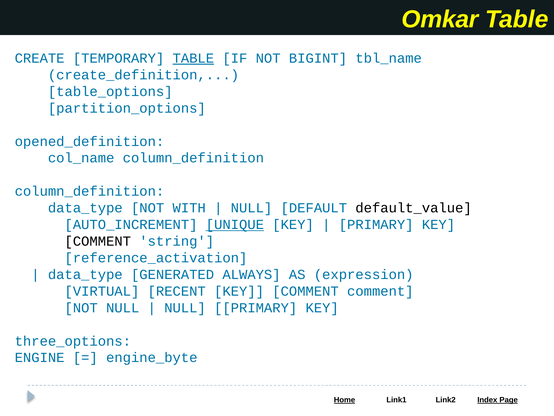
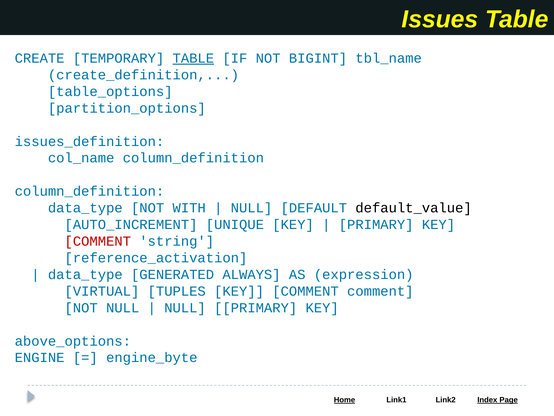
Omkar: Omkar -> Issues (440, 19)
opened_definition: opened_definition -> issues_definition (89, 141)
UNIQUE underline: present -> none (235, 224)
COMMENT colour: black -> red (98, 241)
RECENT: RECENT -> TUPLES (177, 291)
three_options: three_options -> above_options (73, 341)
